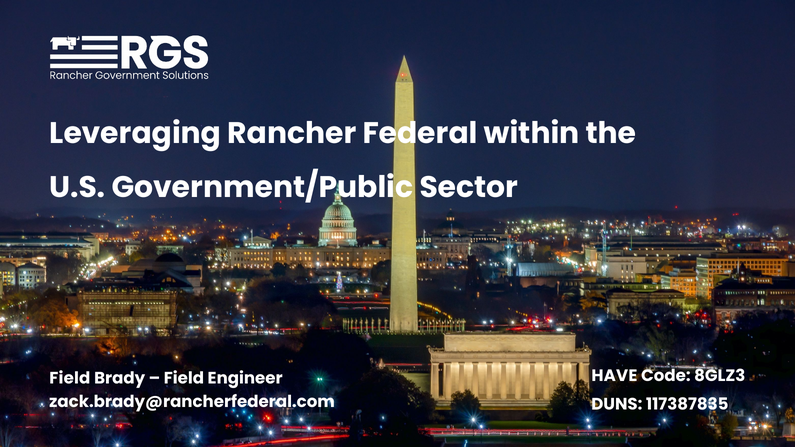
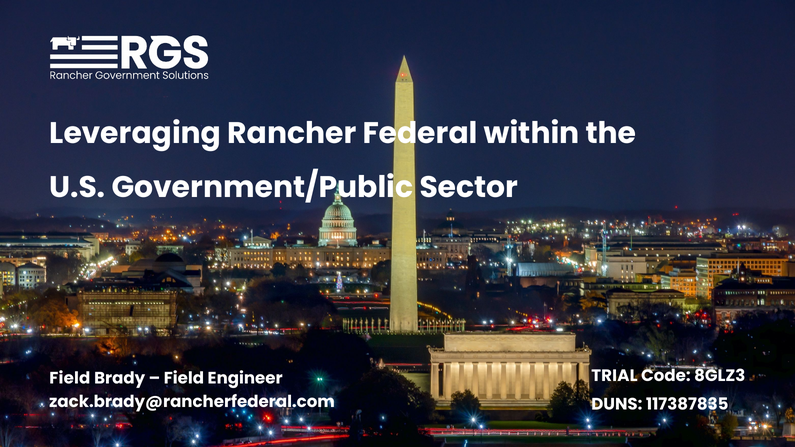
HAVE: HAVE -> TRIAL (614, 376)
